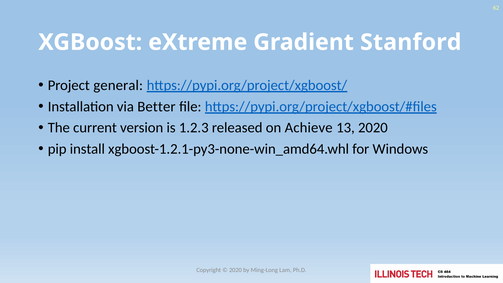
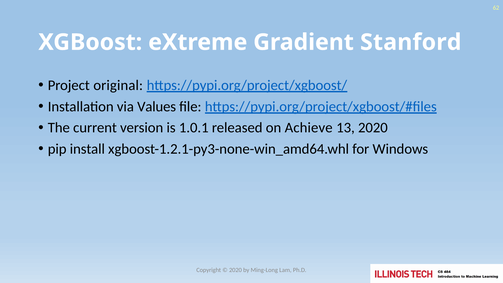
general: general -> original (118, 85)
Better: Better -> Values (157, 107)
1.2.3: 1.2.3 -> 1.0.1 (194, 128)
